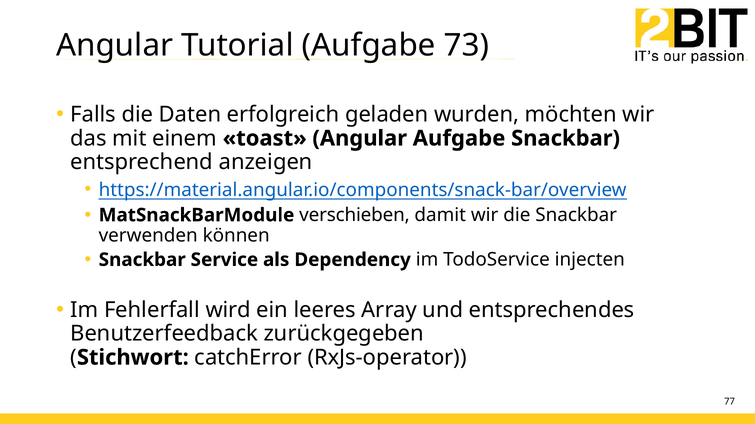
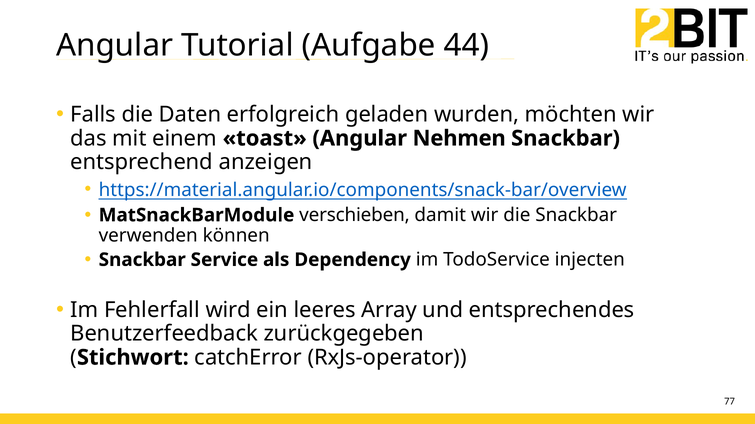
73: 73 -> 44 (466, 45)
Angular Aufgabe: Aufgabe -> Nehmen (459, 139)
